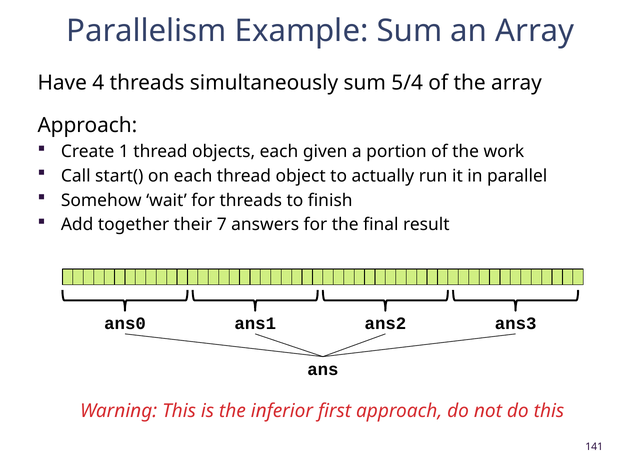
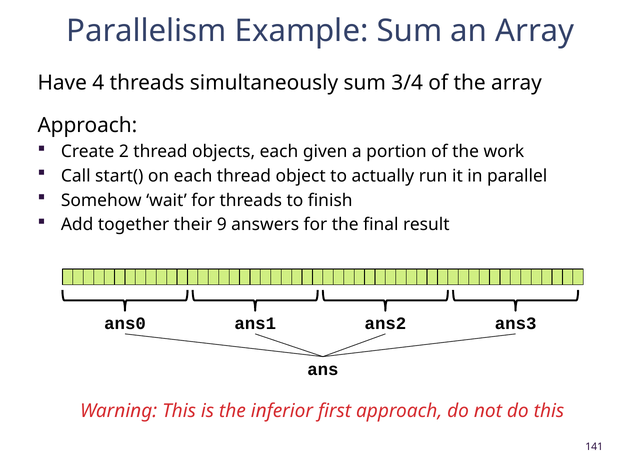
5/4: 5/4 -> 3/4 (407, 83)
1: 1 -> 2 (124, 152)
7: 7 -> 9 (222, 225)
